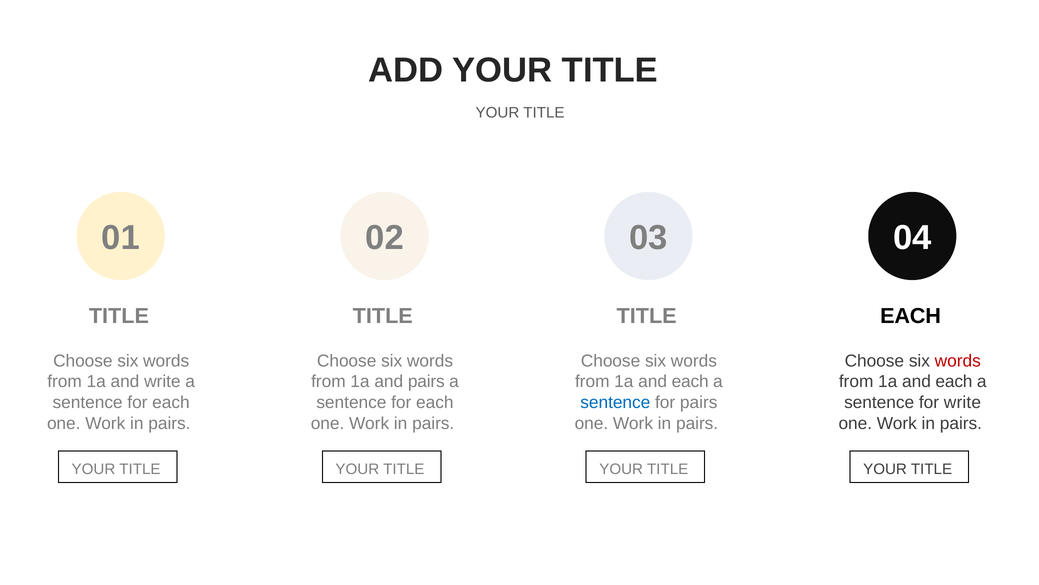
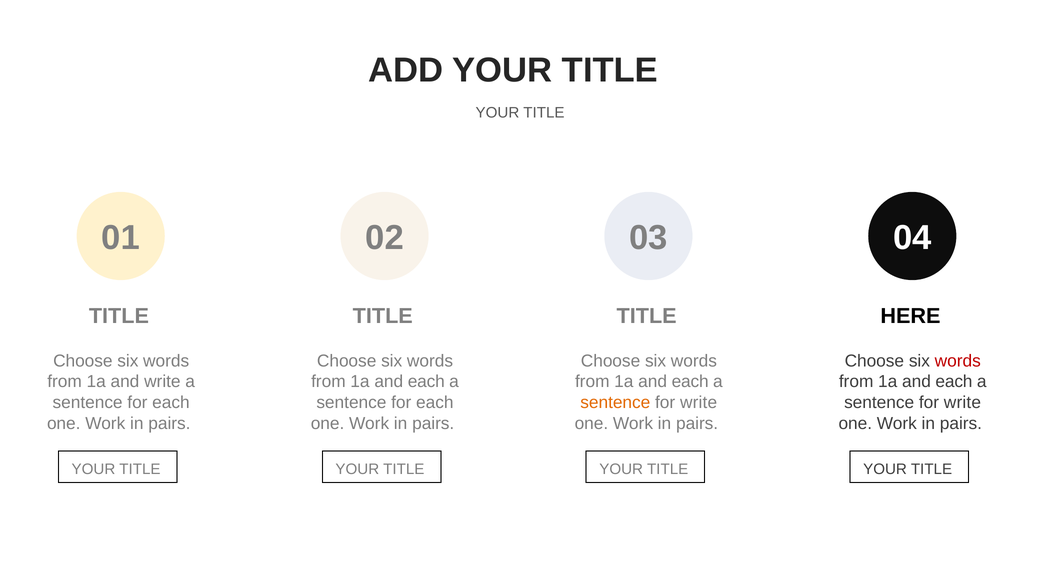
EACH: EACH -> HERE (910, 316)
pairs: pairs -> each (426, 381)
sentence colour: blue -> orange (615, 402)
pairs: pairs -> write (699, 402)
